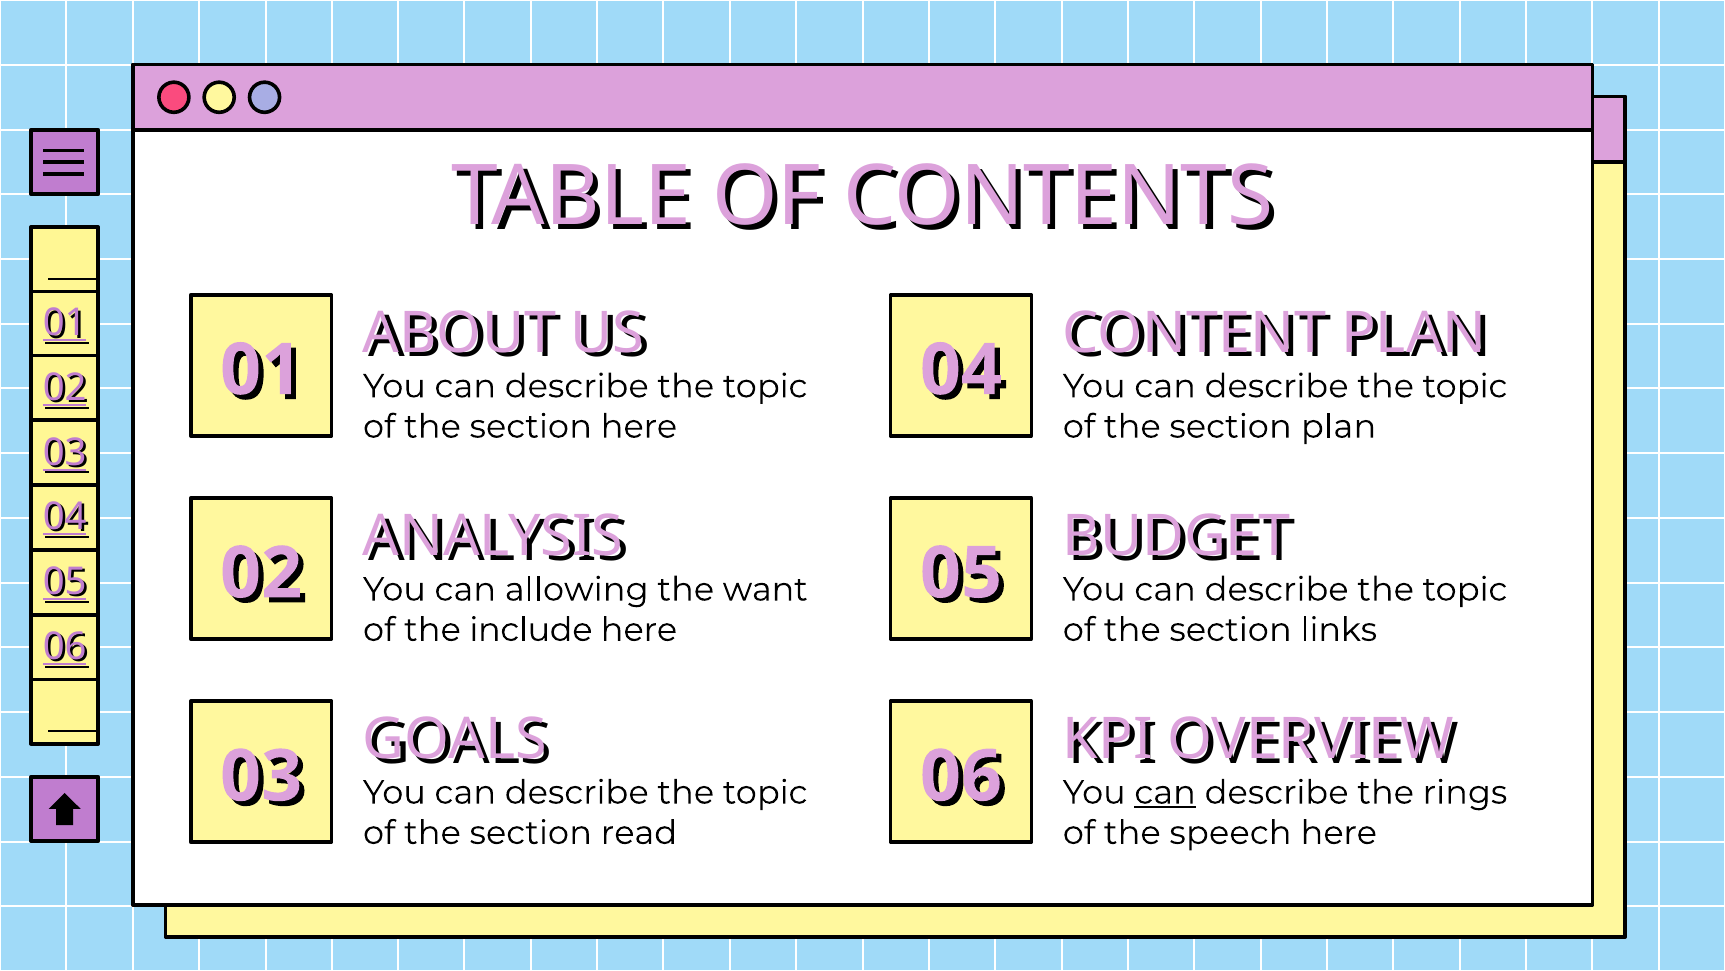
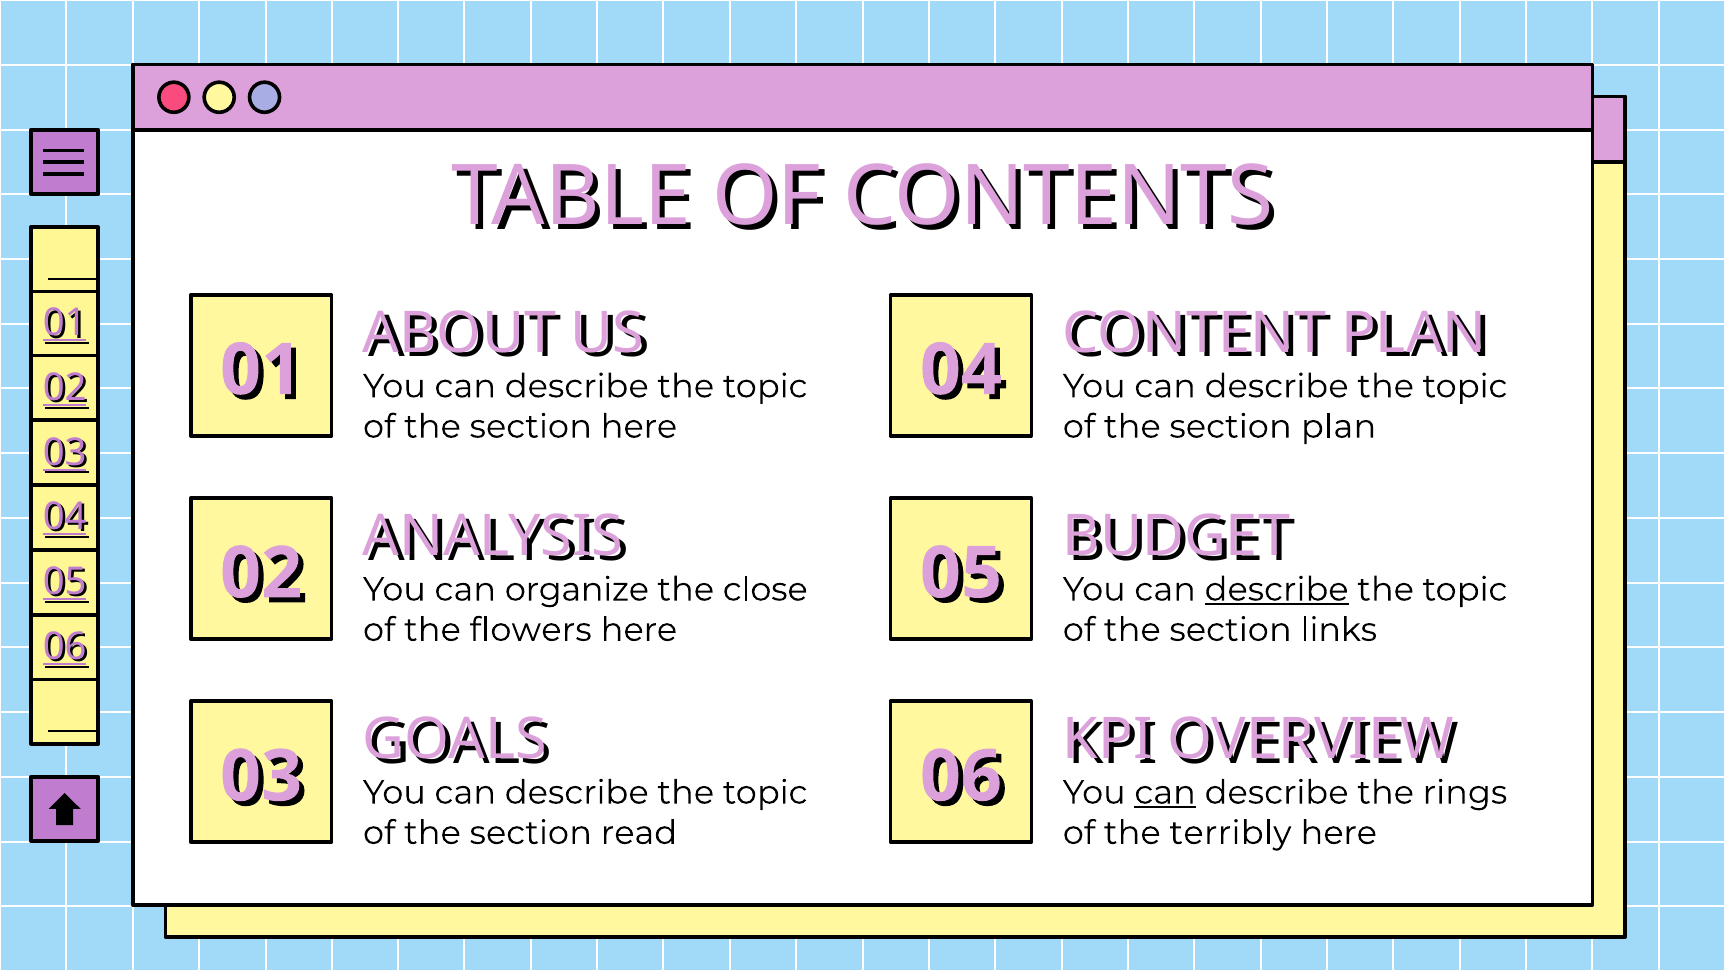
allowing: allowing -> organize (577, 589)
want: want -> close (765, 589)
describe underline: none -> present (1277, 589)
include: include -> flowers (531, 629)
speech: speech -> terribly (1230, 832)
